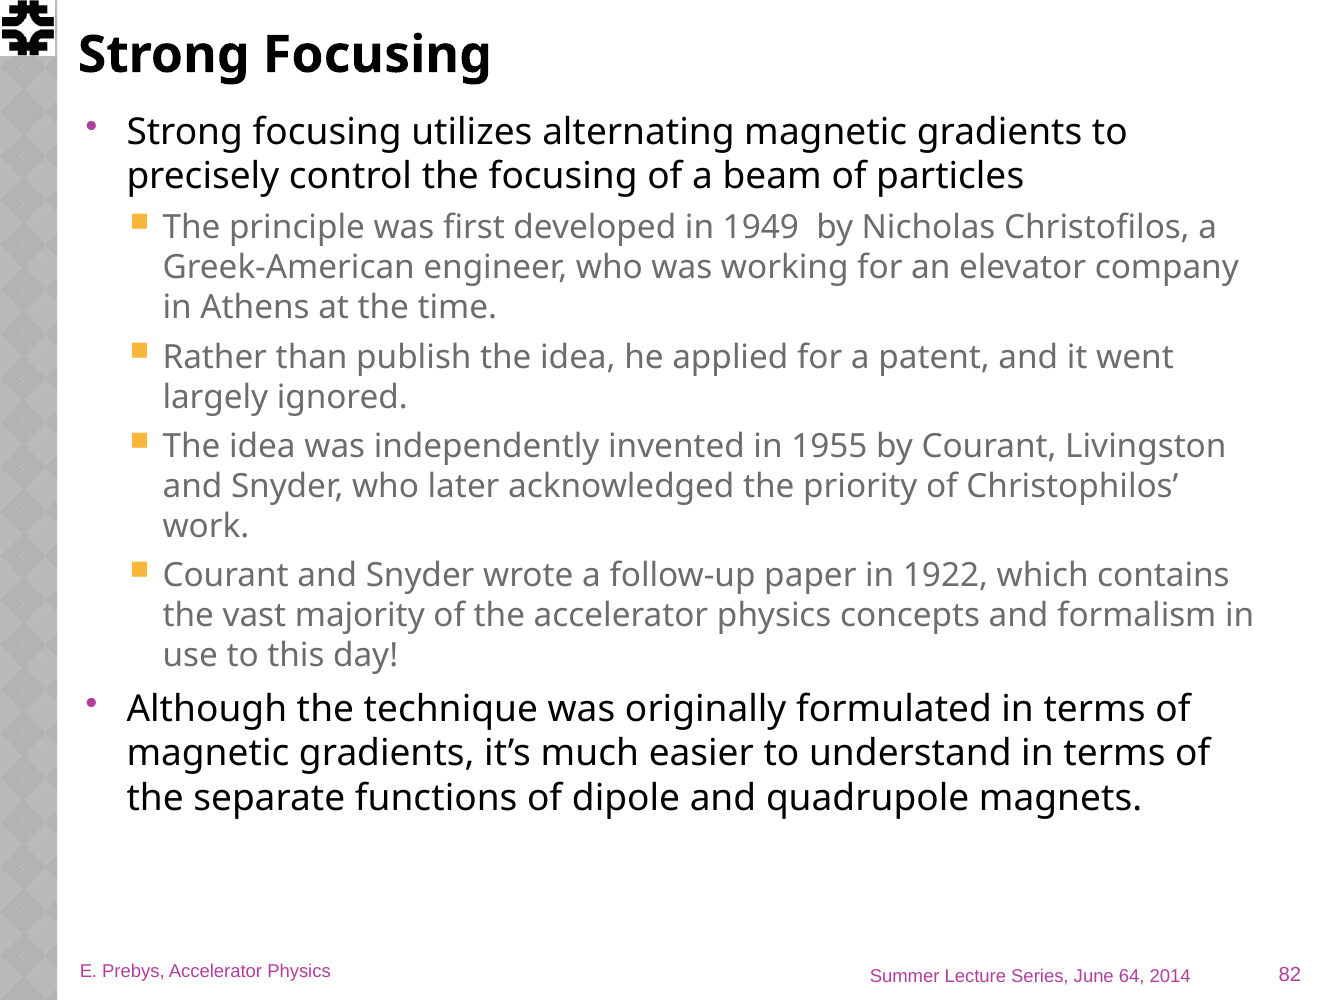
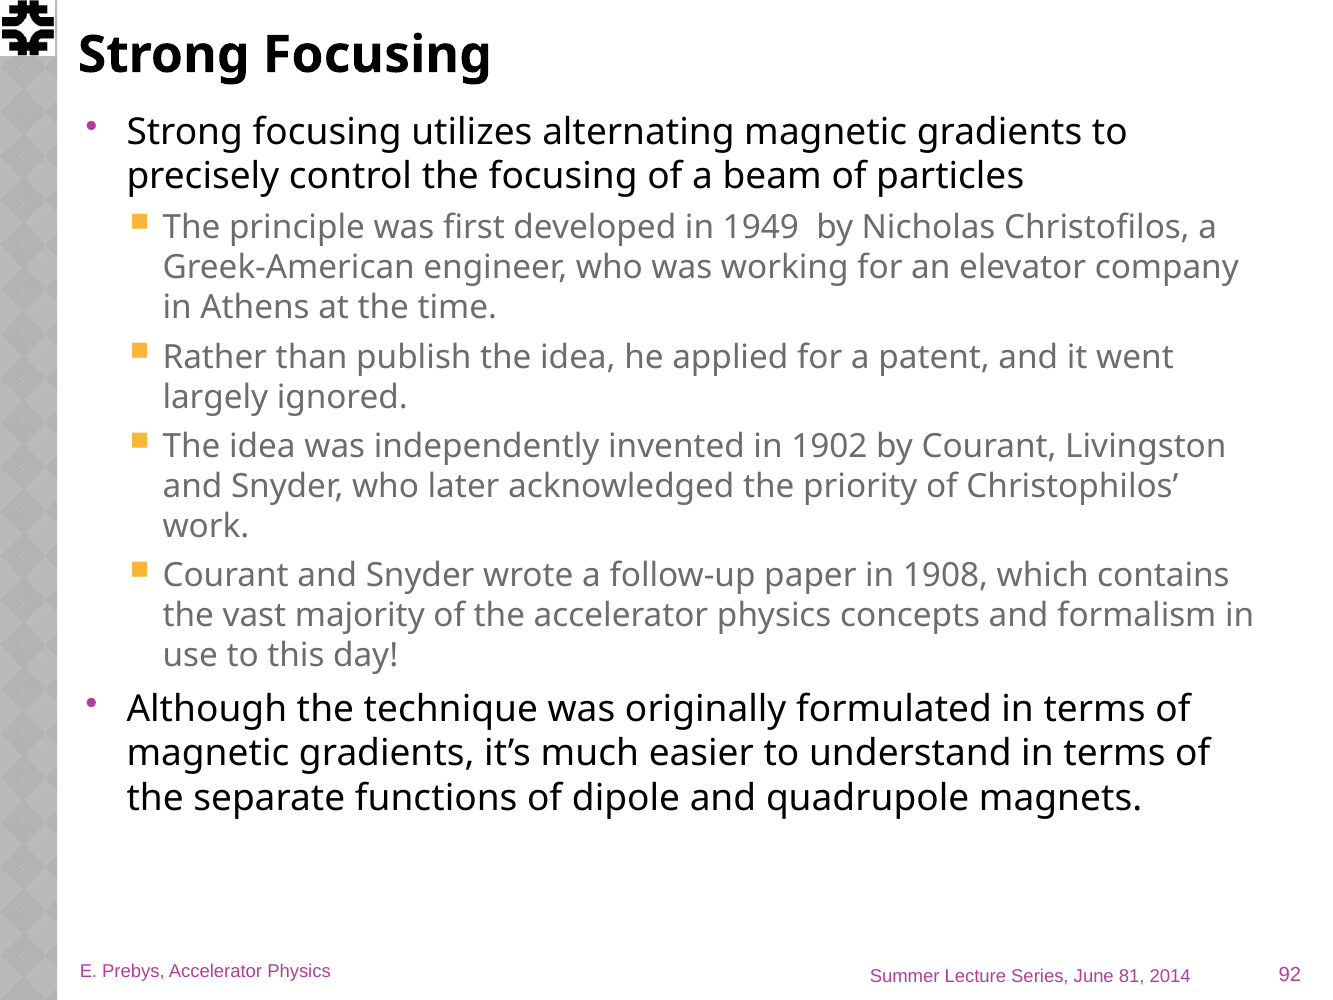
1955: 1955 -> 1902 (829, 446)
1922: 1922 -> 1908 (945, 575)
82: 82 -> 92 (1290, 975)
64: 64 -> 81 (1132, 976)
